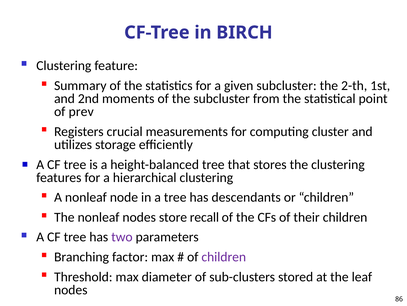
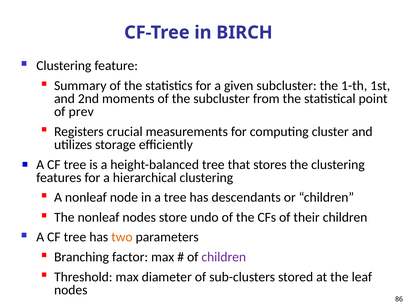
2-th: 2-th -> 1-th (354, 85)
recall: recall -> undo (204, 217)
two colour: purple -> orange (122, 237)
